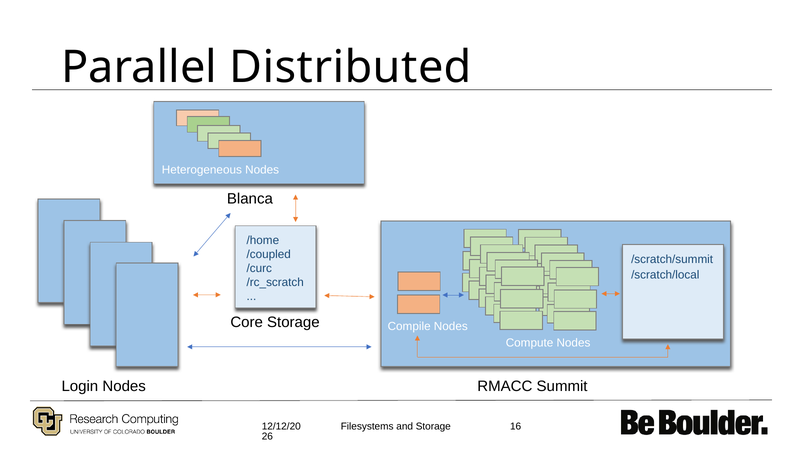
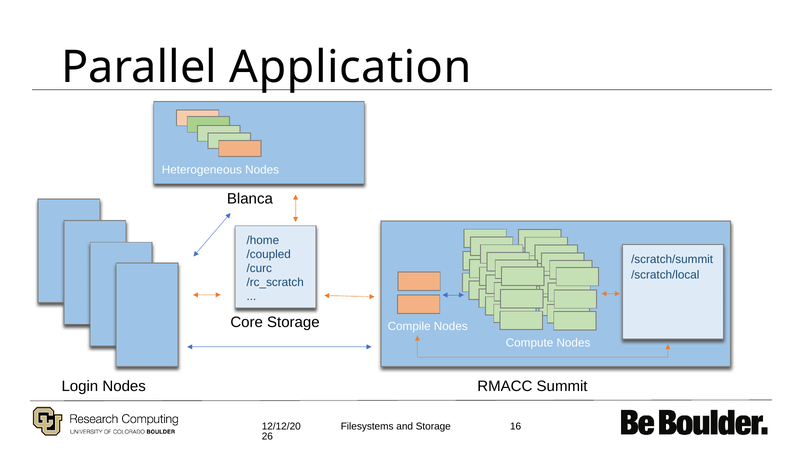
Distributed: Distributed -> Application (350, 67)
